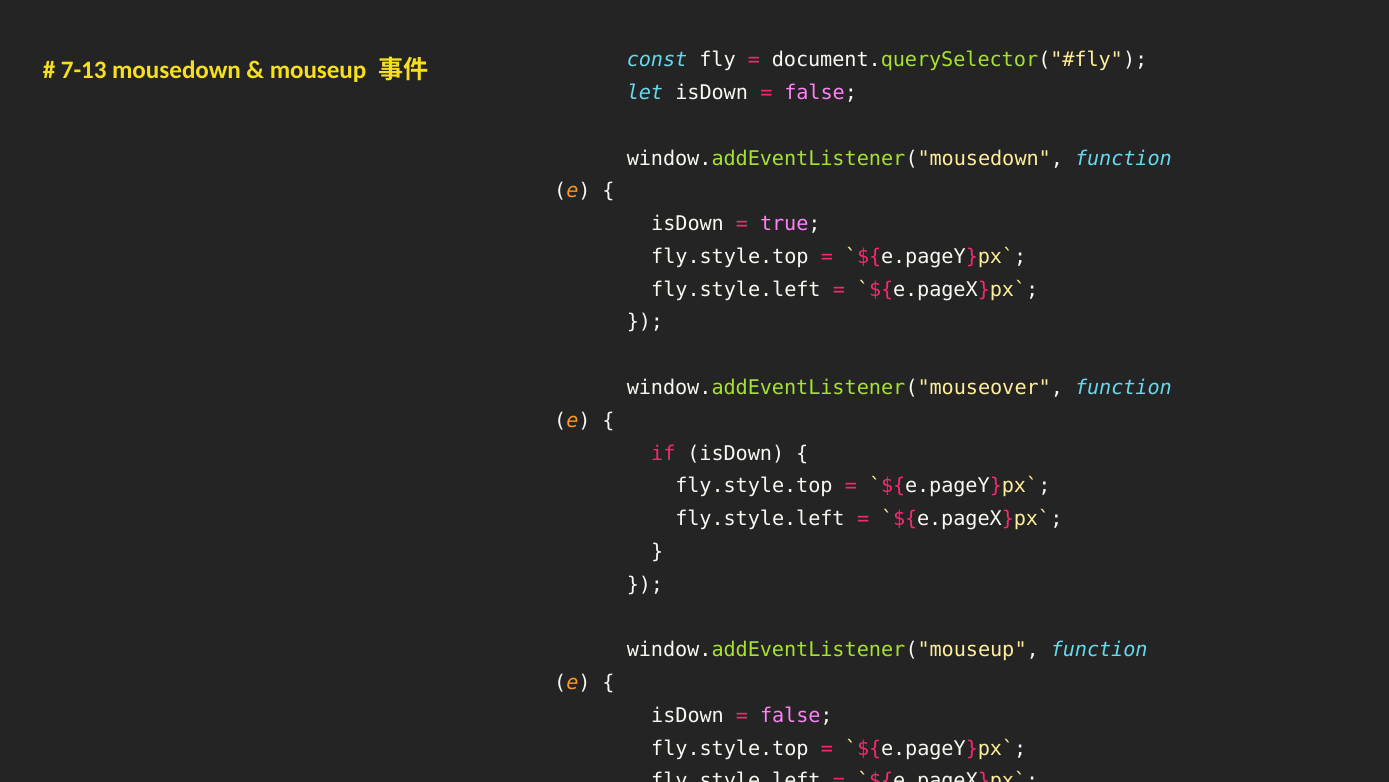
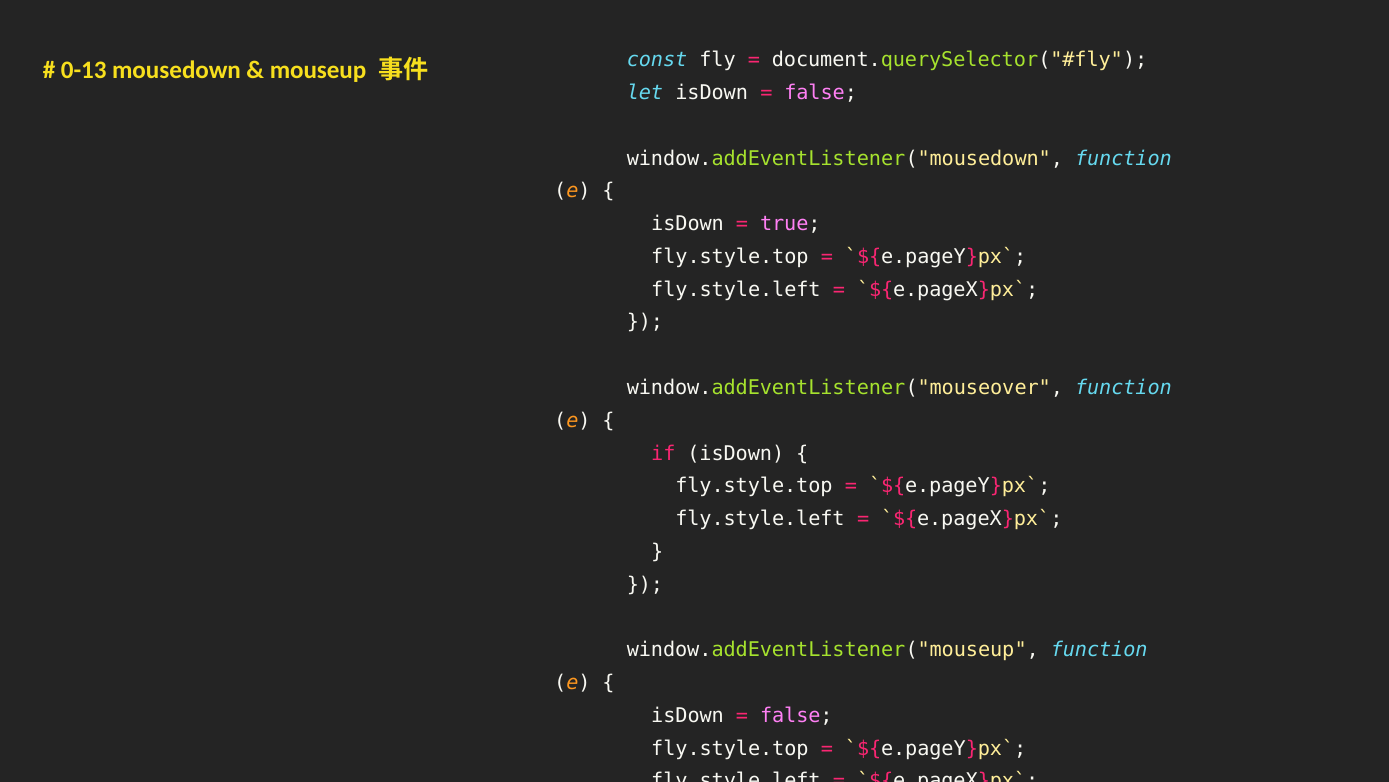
7-13: 7-13 -> 0-13 (84, 70)
